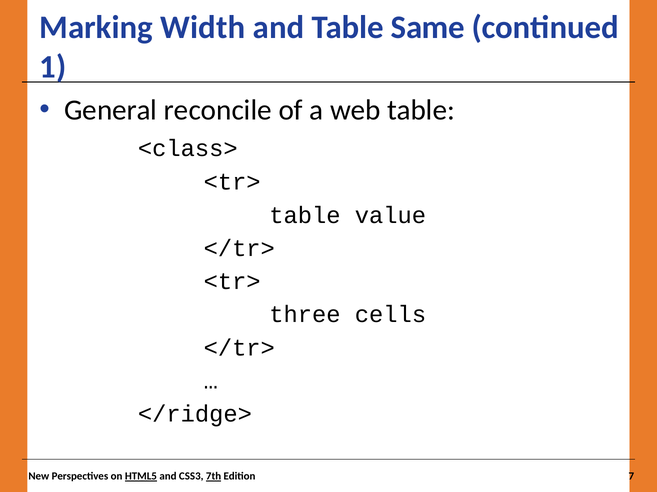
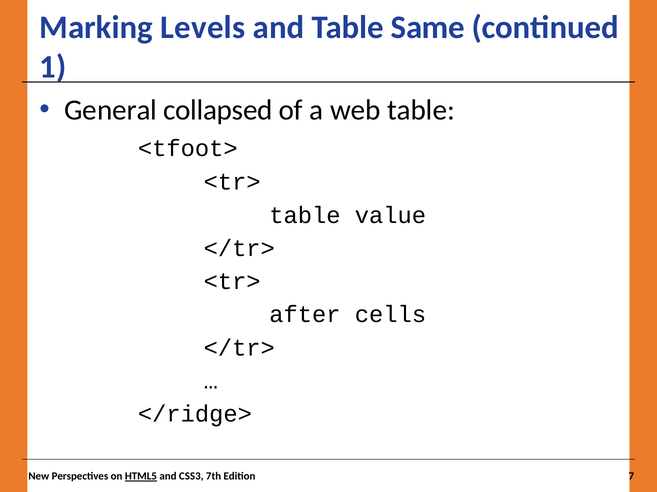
Width: Width -> Levels (203, 27)
reconcile: reconcile -> collapsed (218, 110)
<class>: <class> -> <tfoot> (188, 149)
three: three -> after (305, 315)
7th underline: present -> none (214, 477)
